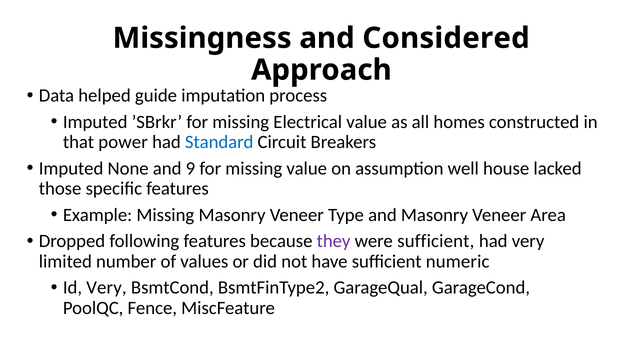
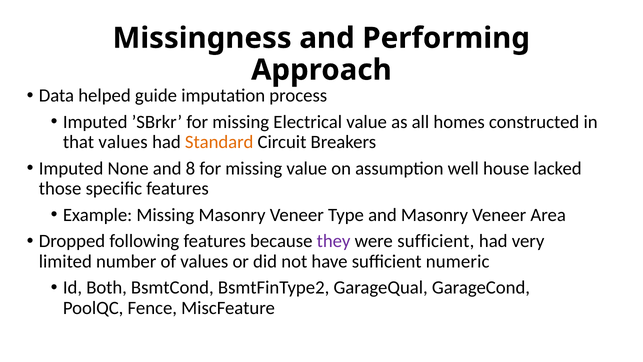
Considered: Considered -> Performing (446, 38)
that power: power -> values (123, 142)
Standard colour: blue -> orange (219, 142)
9: 9 -> 8 (190, 168)
Id Very: Very -> Both (107, 287)
